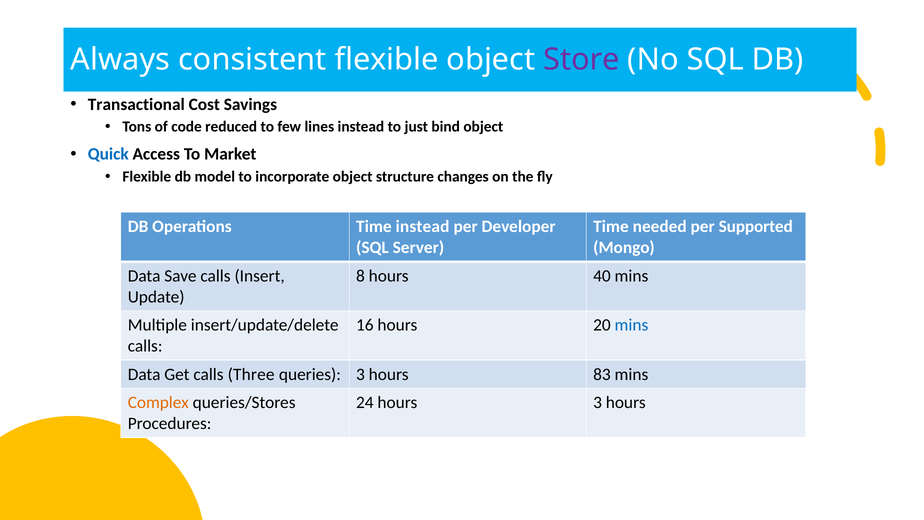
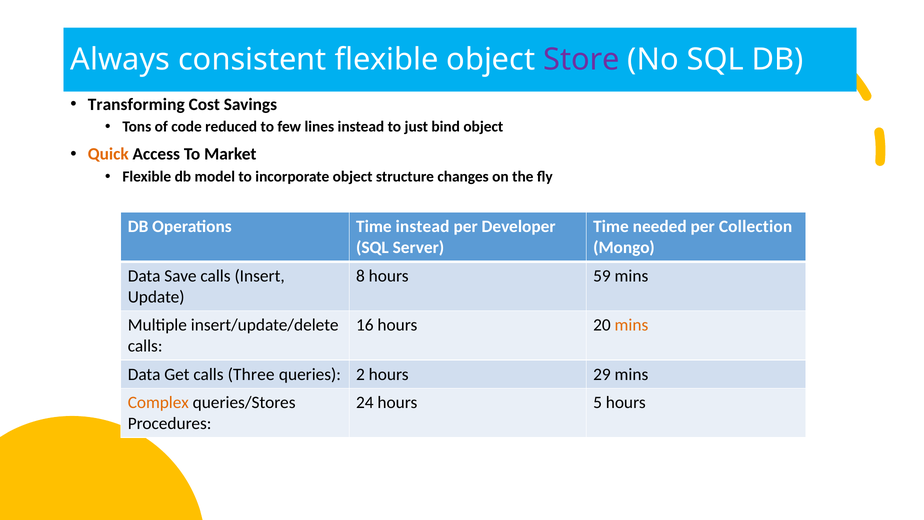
Transactional: Transactional -> Transforming (136, 104)
Quick colour: blue -> orange (108, 154)
Supported: Supported -> Collection (756, 226)
40: 40 -> 59 (602, 276)
mins colour: blue -> orange (631, 325)
queries 3: 3 -> 2 (360, 374)
83: 83 -> 29 (602, 374)
hours 3: 3 -> 5 (598, 402)
